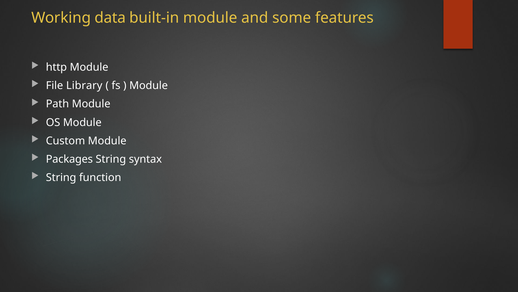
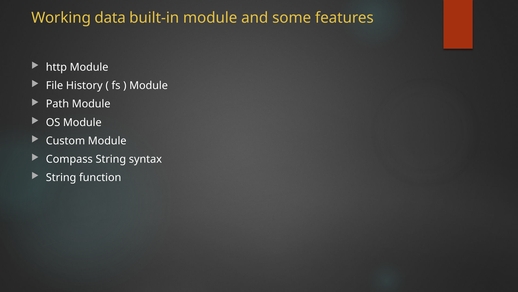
Library: Library -> History (84, 86)
Packages: Packages -> Compass (69, 159)
